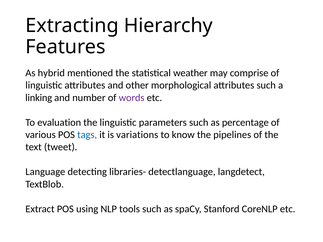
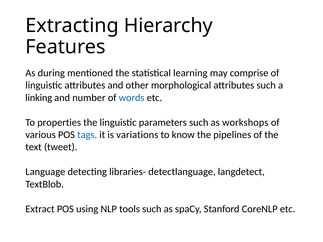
hybrid: hybrid -> during (51, 73)
weather: weather -> learning (190, 73)
words colour: purple -> blue (132, 98)
evaluation: evaluation -> properties (59, 123)
percentage: percentage -> workshops (245, 123)
